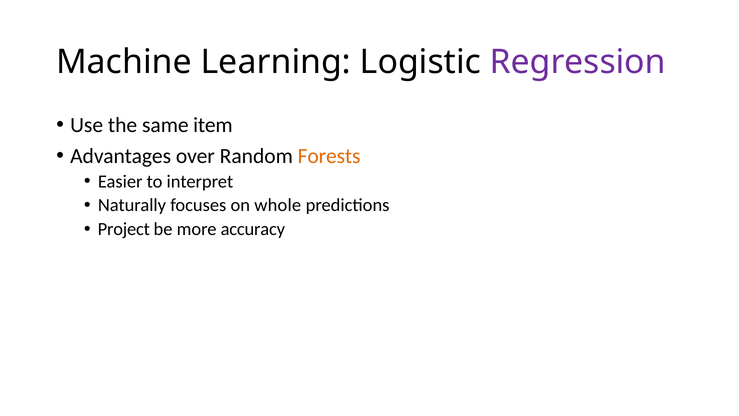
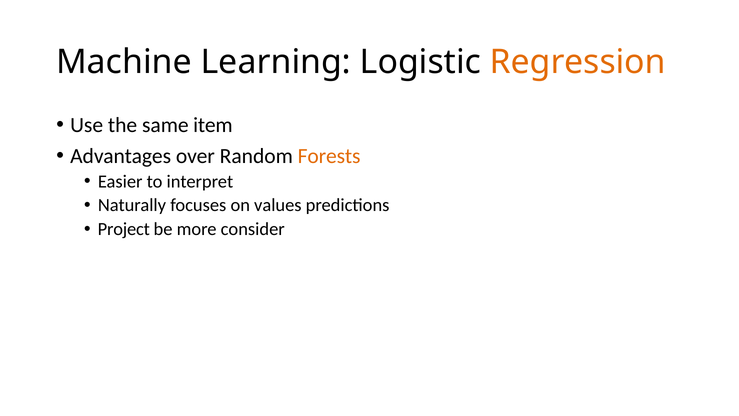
Regression colour: purple -> orange (578, 62)
whole: whole -> values (278, 205)
accuracy: accuracy -> consider (253, 229)
